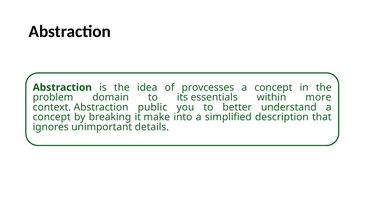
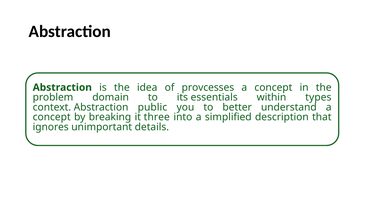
more: more -> types (318, 98)
make: make -> three (157, 117)
